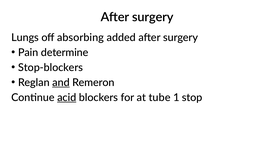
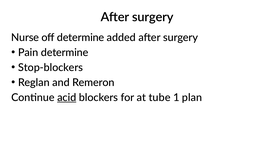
Lungs: Lungs -> Nurse (25, 37)
off absorbing: absorbing -> determine (81, 37)
and underline: present -> none (61, 82)
stop: stop -> plan (192, 97)
